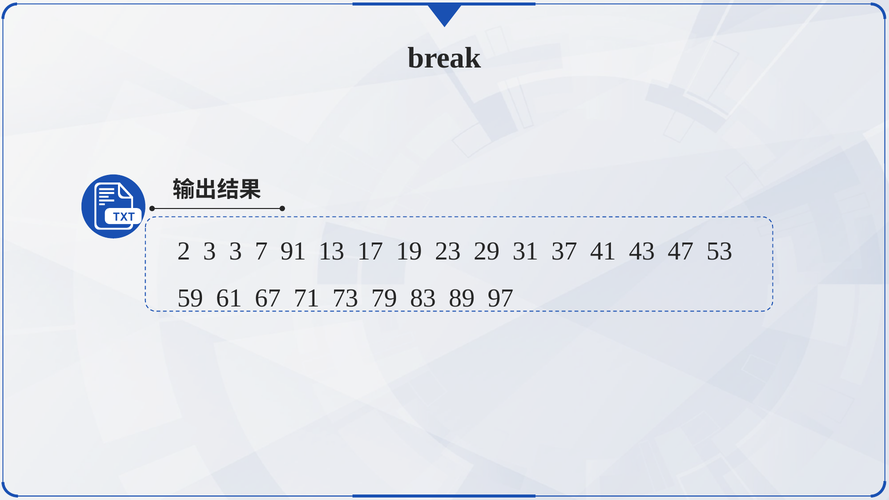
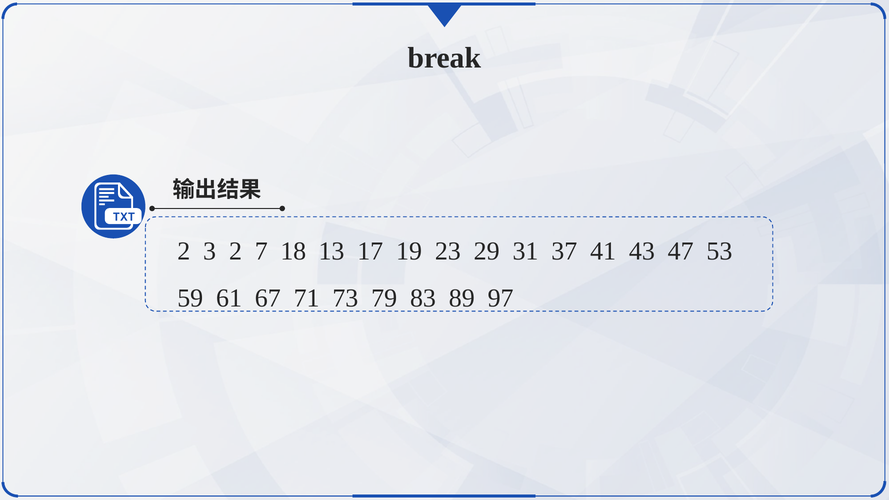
3 3: 3 -> 2 (235, 251)
91: 91 -> 18 (293, 251)
